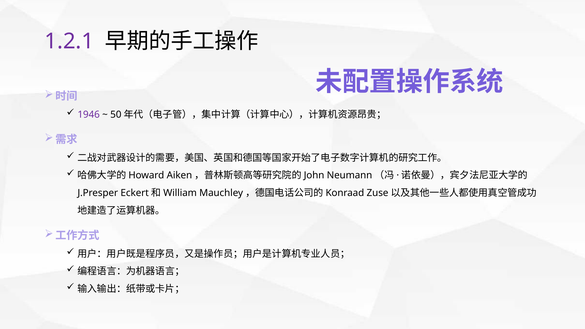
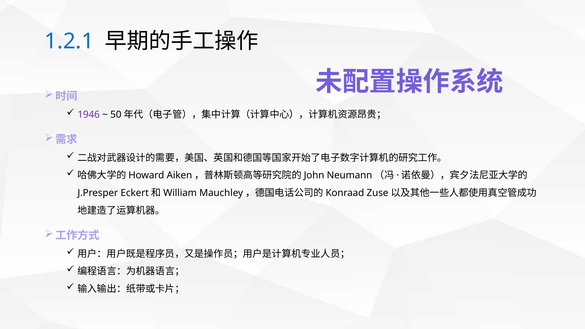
1.2.1 colour: purple -> blue (69, 41)
